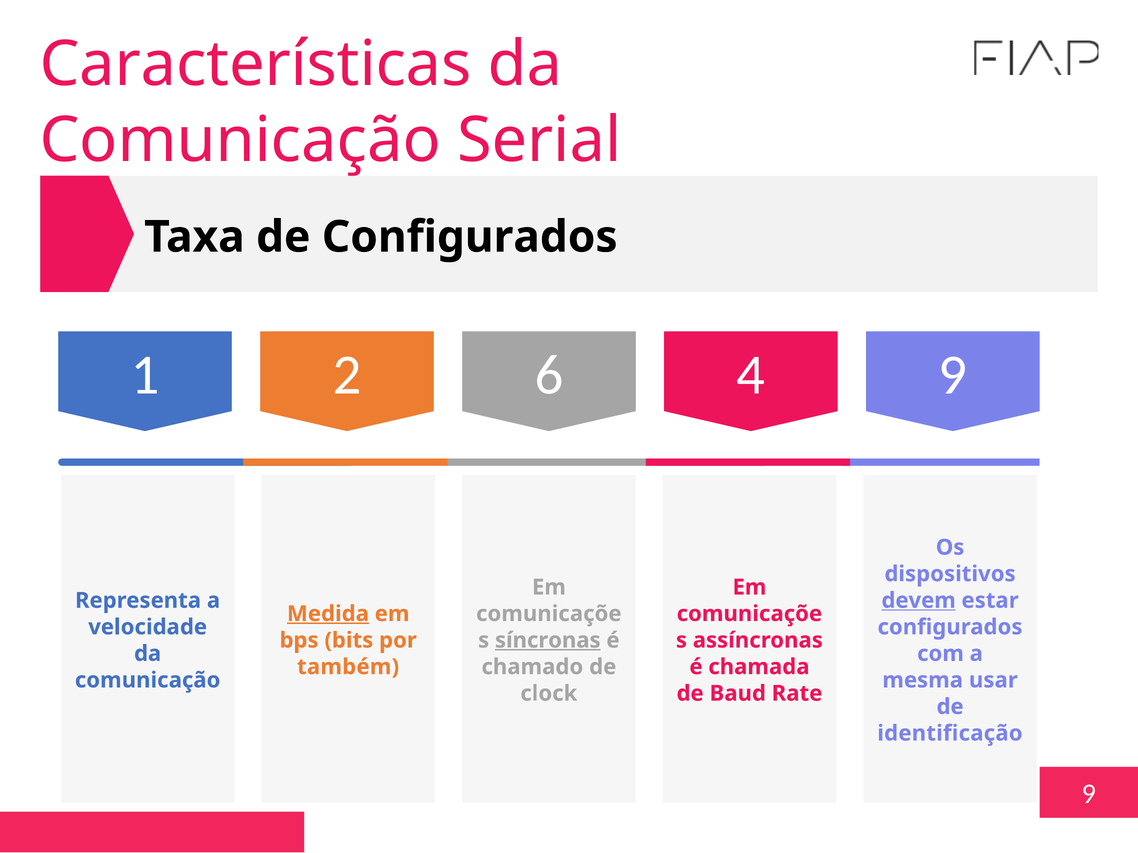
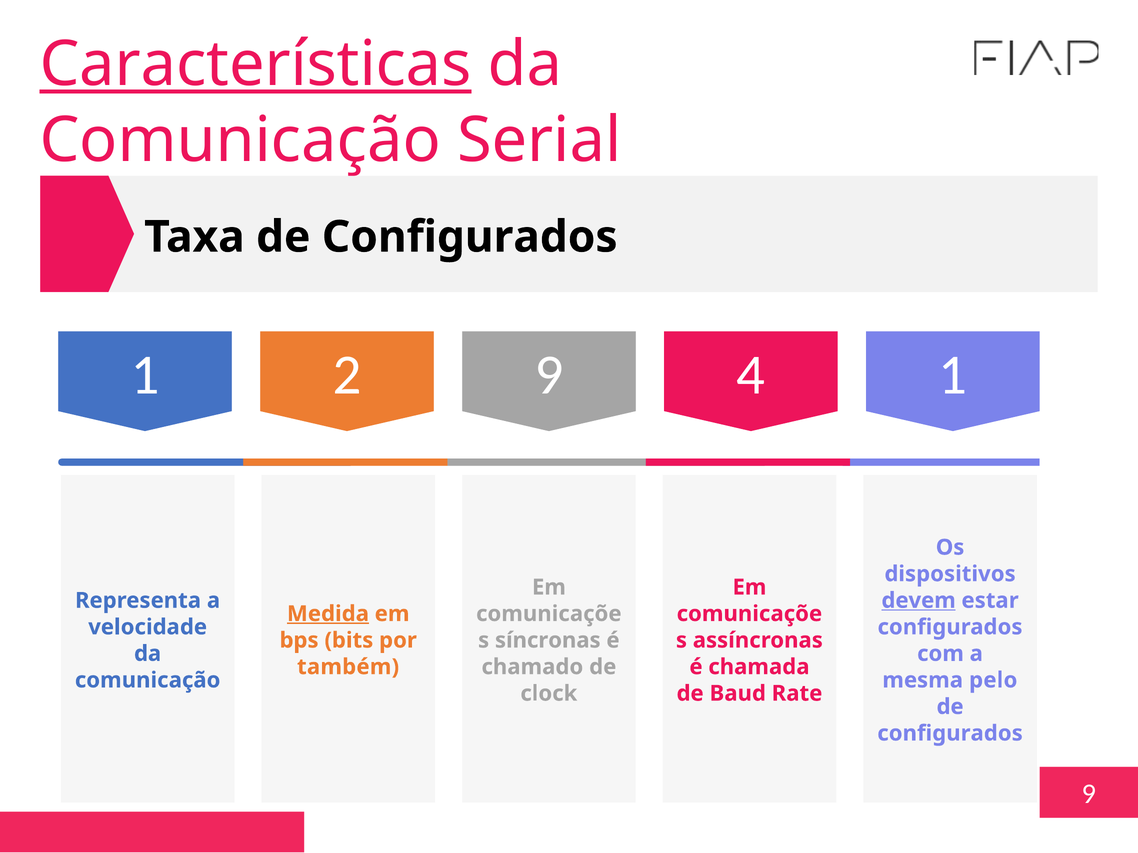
Características underline: none -> present (256, 64)
2 6: 6 -> 9 (549, 375)
4 9: 9 -> 1 (953, 375)
síncronas underline: present -> none (548, 641)
usar: usar -> pelo (993, 681)
identificação: identificação -> configurados (950, 734)
